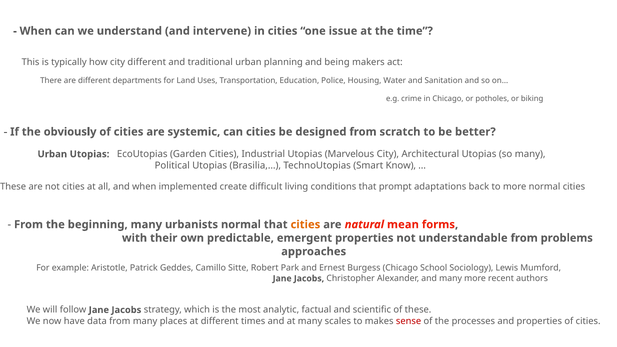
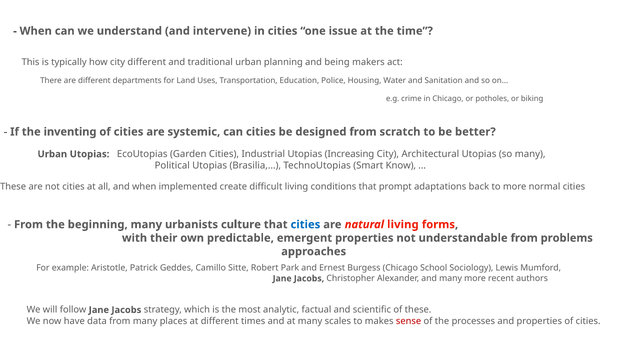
obviously: obviously -> inventing (70, 132)
Marvelous: Marvelous -> Increasing (350, 154)
urbanists normal: normal -> culture (241, 225)
cities colour: orange -> blue (305, 225)
natural mean: mean -> living (403, 225)
